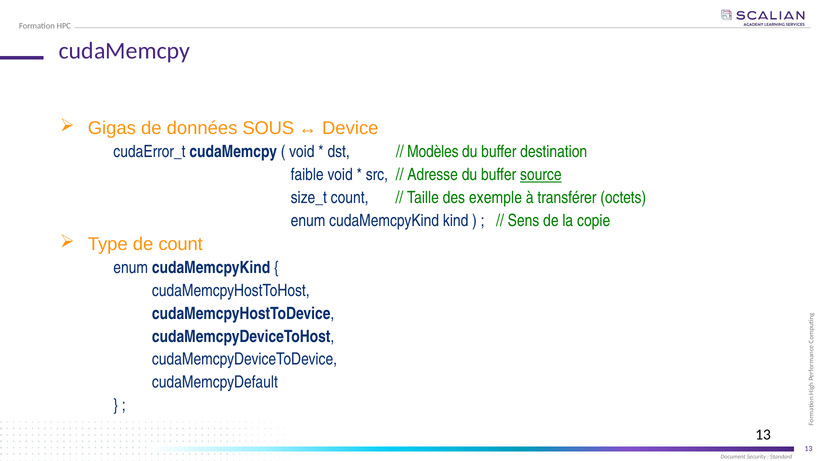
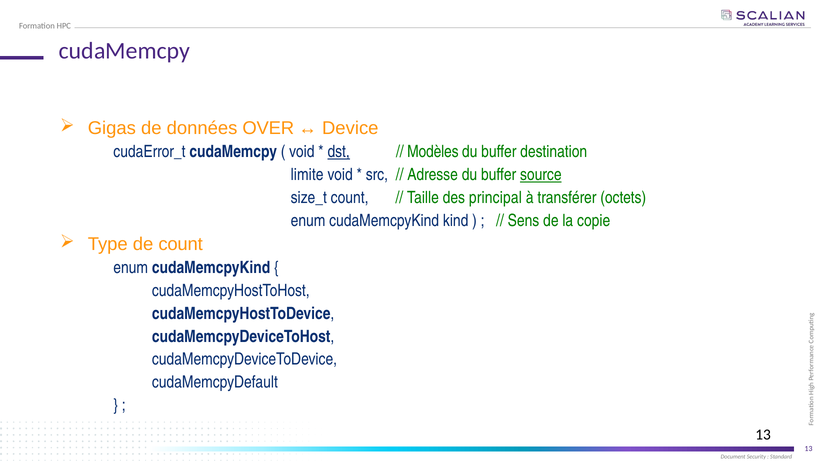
SOUS: SOUS -> OVER (268, 128)
dst underline: none -> present (339, 152)
faible: faible -> limite (307, 175)
exemple: exemple -> principal (495, 198)
